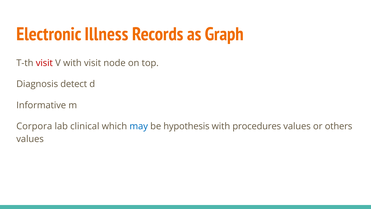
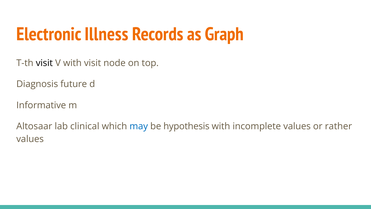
visit colour: red -> black (44, 63)
detect: detect -> future (74, 84)
Corpora: Corpora -> Altosaar (34, 126)
procedures: procedures -> incomplete (257, 126)
others: others -> rather (338, 126)
